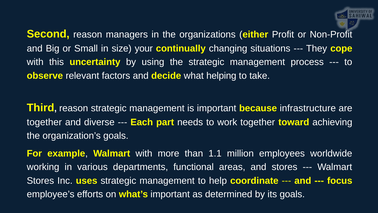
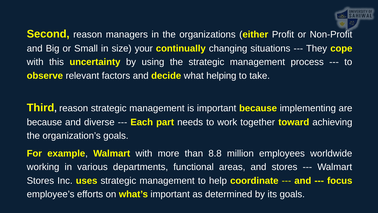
infrastructure: infrastructure -> implementing (308, 108)
together: together -> because (44, 122)
1.1: 1.1 -> 8.8 (215, 153)
